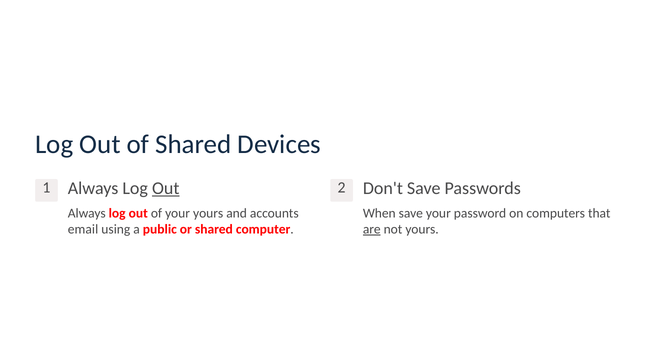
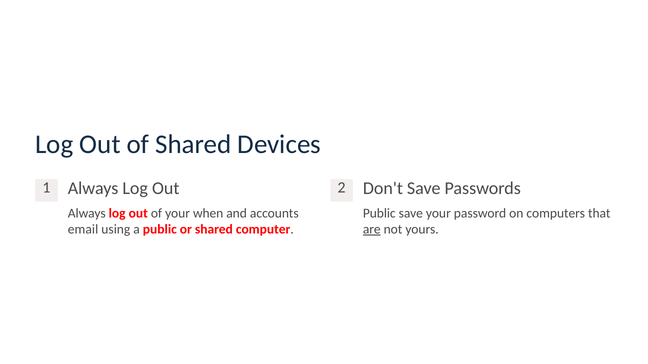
Out underline: present -> none (166, 189)
your yours: yours -> when (208, 213)
When: When -> Public (379, 213)
